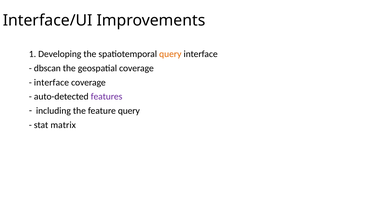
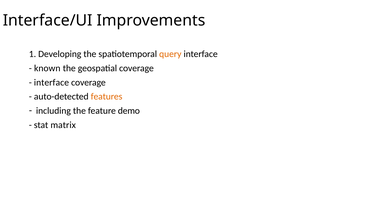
dbscan: dbscan -> known (47, 68)
features colour: purple -> orange (107, 97)
feature query: query -> demo (129, 111)
